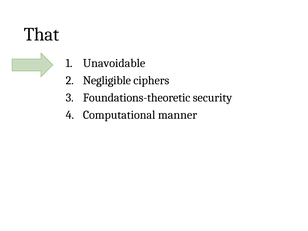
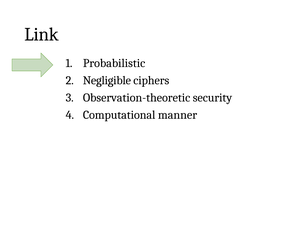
That: That -> Link (42, 34)
Unavoidable: Unavoidable -> Probabilistic (114, 63)
Foundations-theoretic: Foundations-theoretic -> Observation-theoretic (137, 98)
